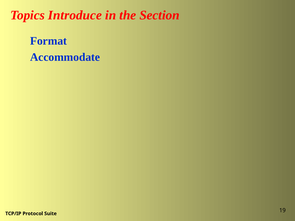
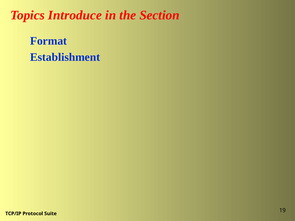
Accommodate: Accommodate -> Establishment (65, 57)
